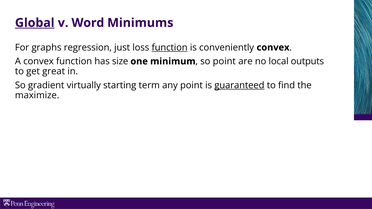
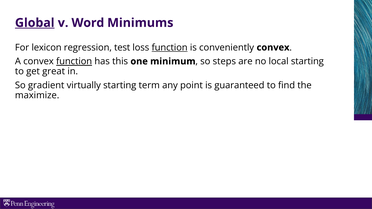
graphs: graphs -> lexicon (47, 48)
just: just -> test (122, 48)
function underline: none -> present (74, 61)
size: size -> this (120, 61)
so point: point -> steps (224, 61)
local outputs: outputs -> starting (307, 61)
guaranteed underline: present -> none (239, 85)
